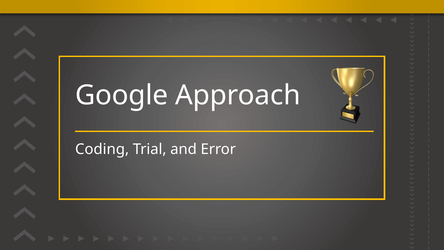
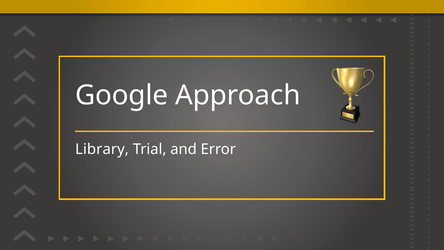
Coding: Coding -> Library (102, 149)
